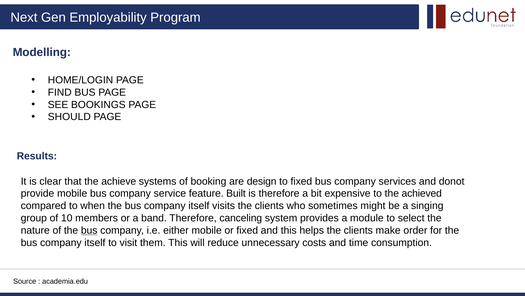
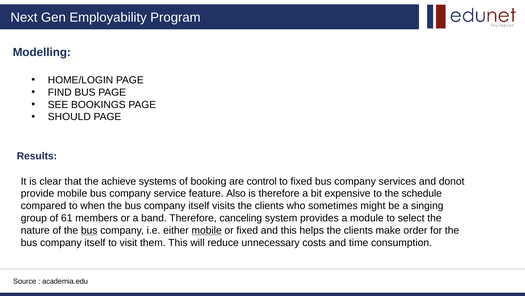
design: design -> control (262, 181)
Built: Built -> Also (236, 193)
achieved: achieved -> schedule (422, 193)
10: 10 -> 61 (67, 218)
mobile underline: none -> present (207, 230)
